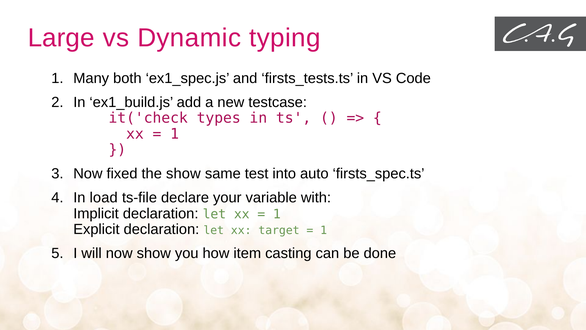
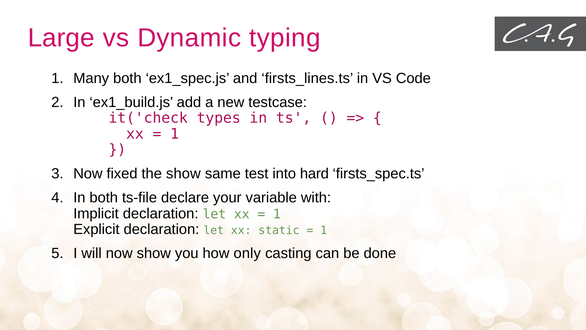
firsts_tests.ts: firsts_tests.ts -> firsts_lines.ts (307, 78)
auto: auto -> hard (314, 174)
In load: load -> both (104, 197)
target: target -> static (279, 230)
item: item -> only (247, 253)
